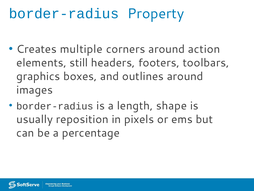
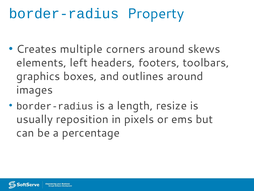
action: action -> skews (204, 49)
still: still -> left (79, 63)
shape: shape -> resize (172, 106)
